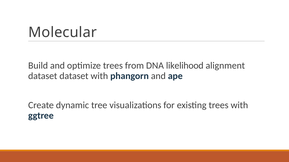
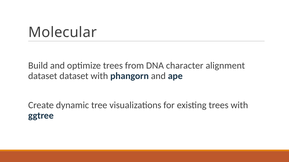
likelihood: likelihood -> character (185, 66)
